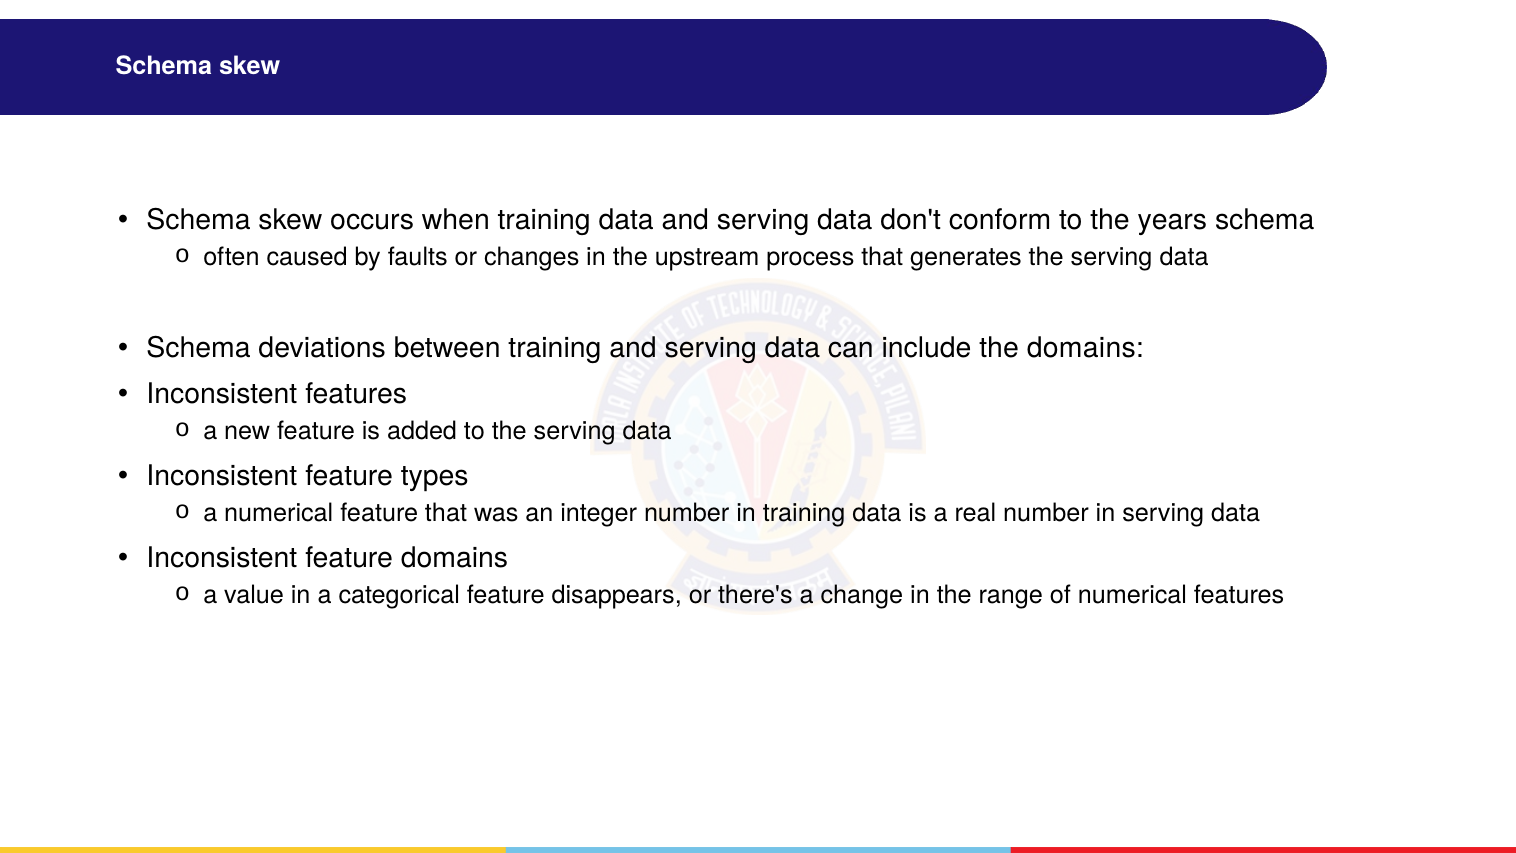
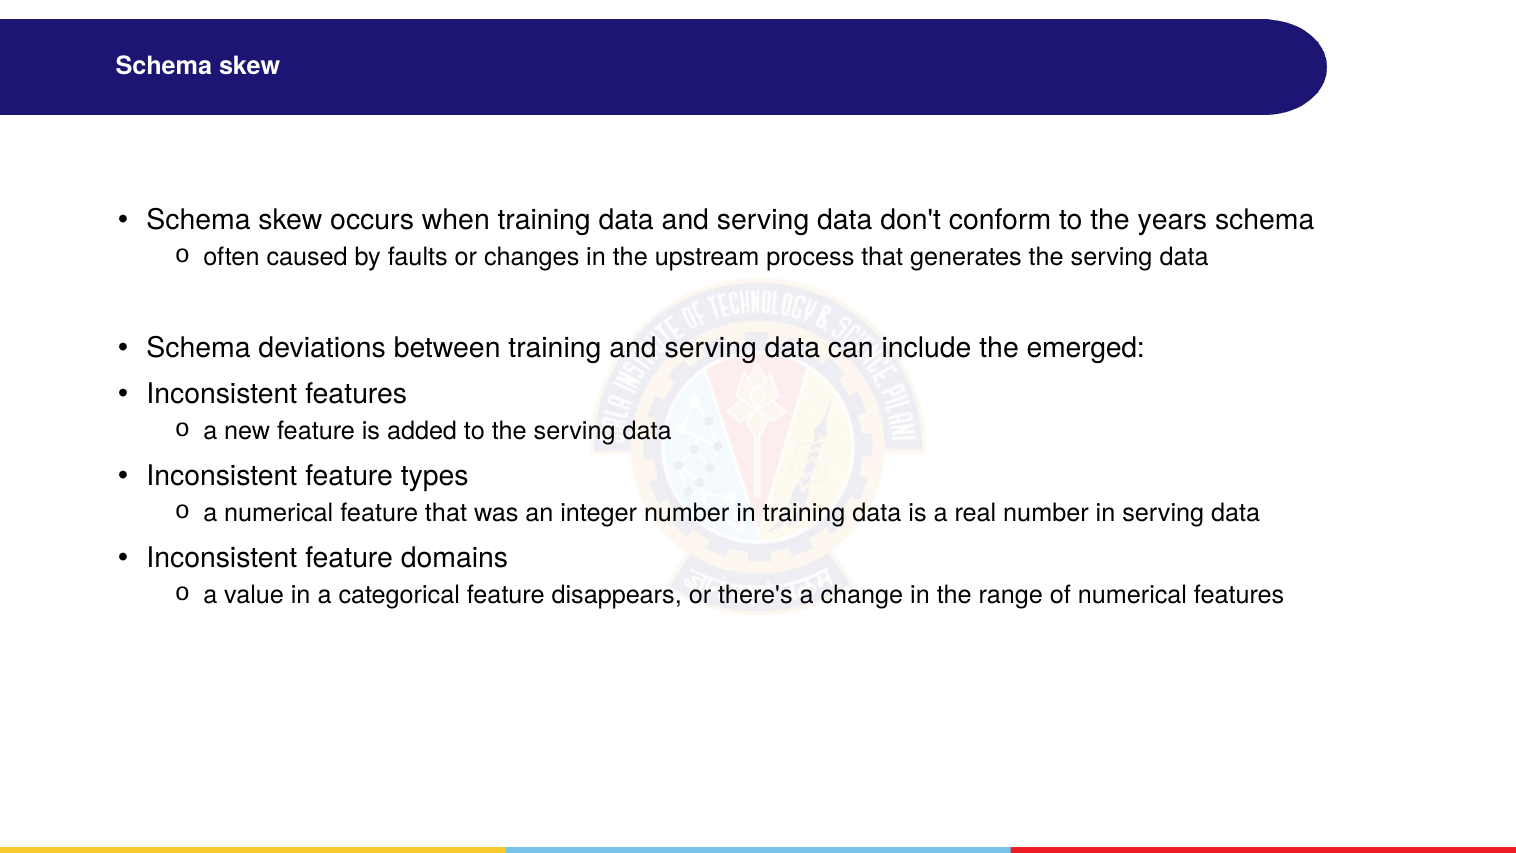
the domains: domains -> emerged (1086, 348)
